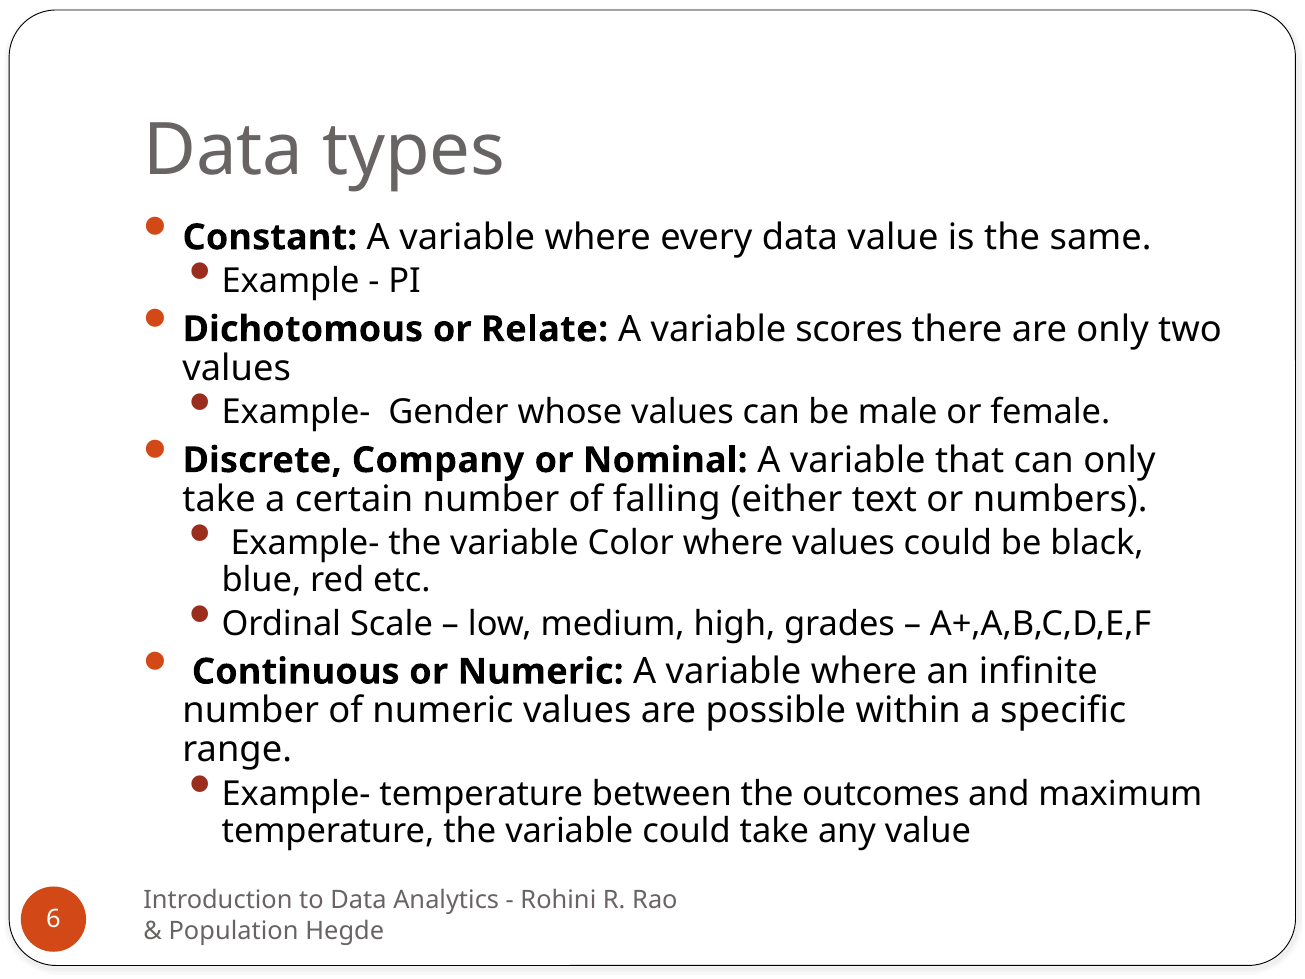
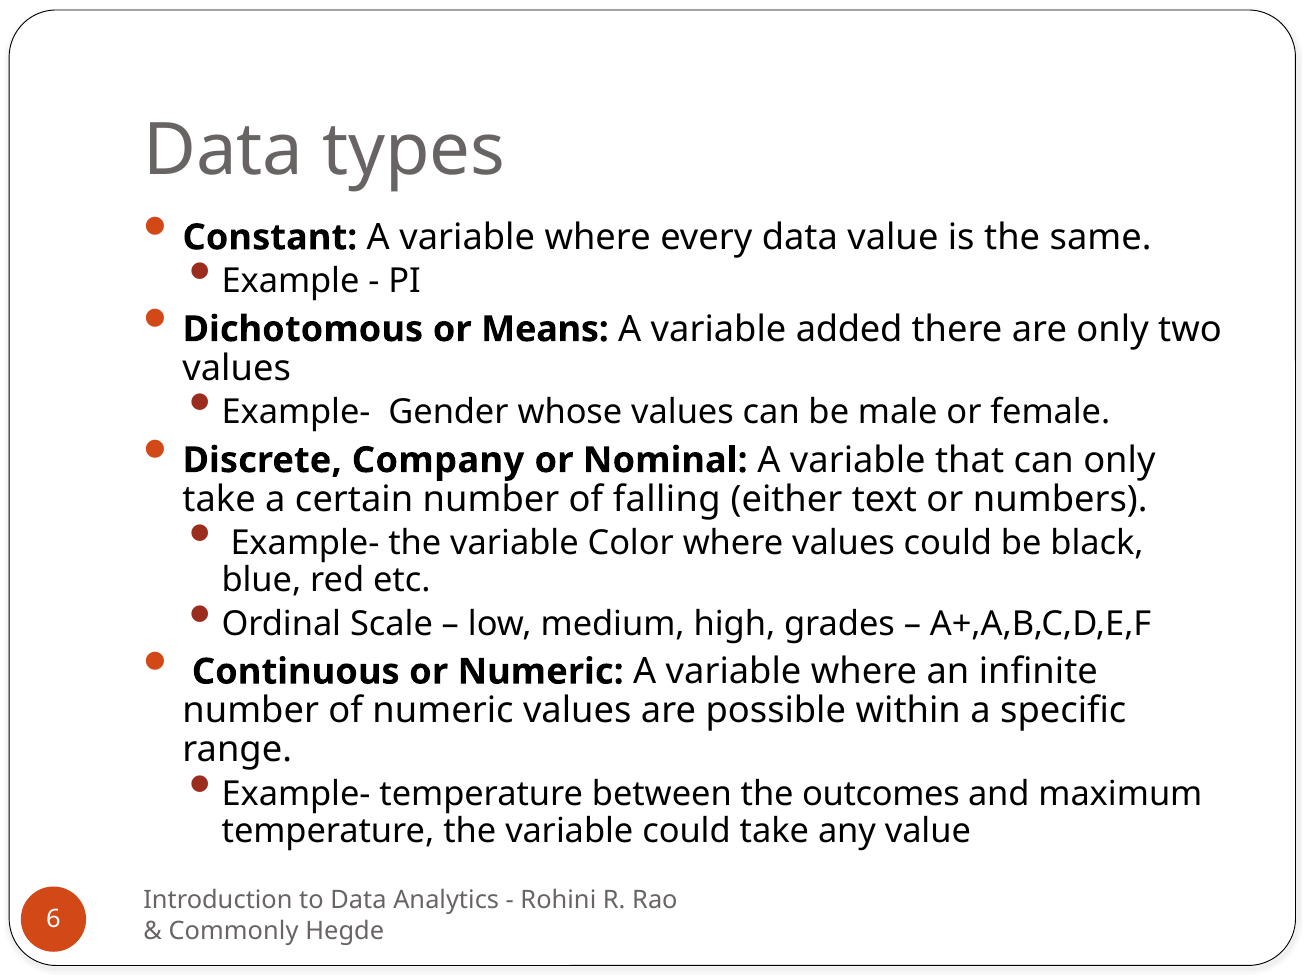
Relate: Relate -> Means (545, 329)
scores: scores -> added (849, 329)
Population: Population -> Commonly (234, 930)
